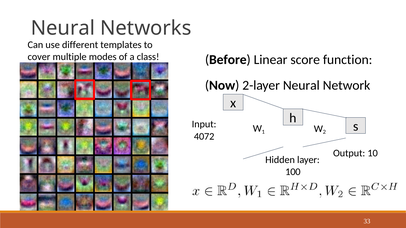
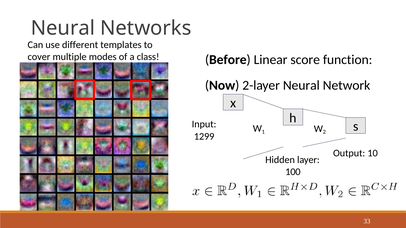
4072: 4072 -> 1299 (204, 137)
